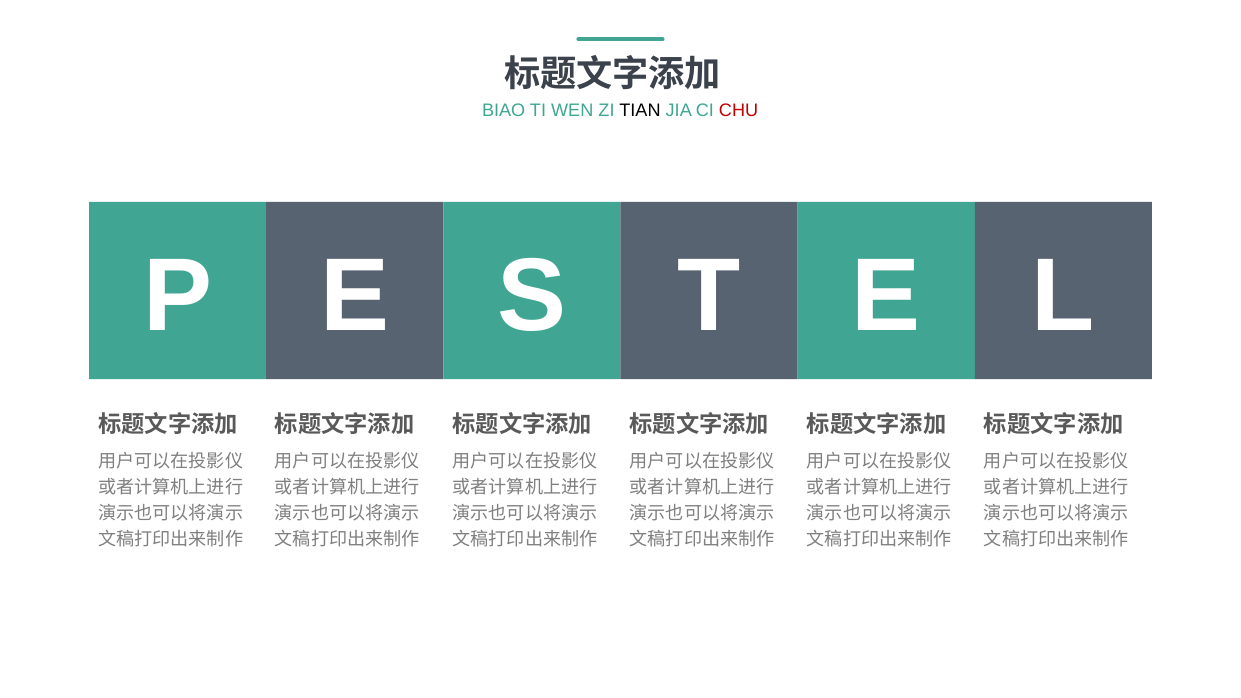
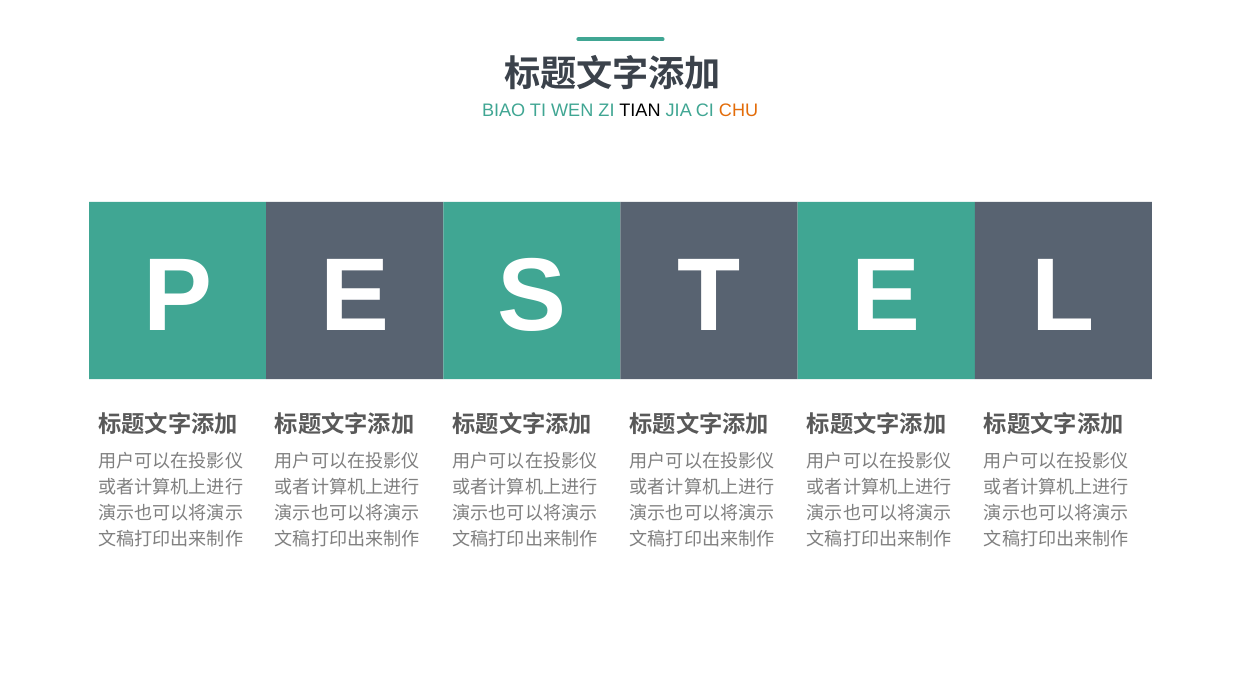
CHU colour: red -> orange (739, 110)
